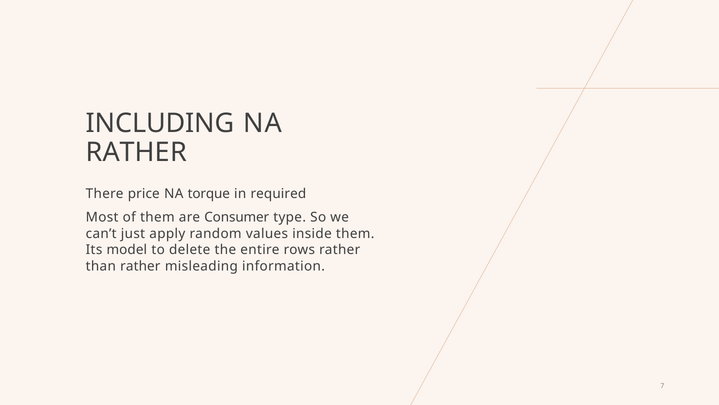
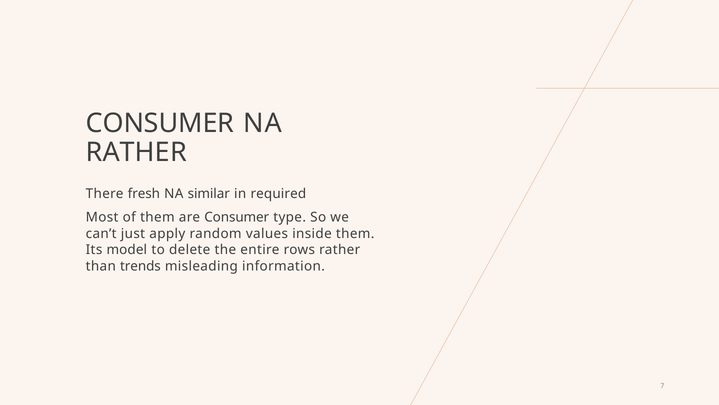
INCLUDING: INCLUDING -> CONSUMER (160, 123)
price: price -> fresh (144, 194)
torque: torque -> similar (209, 194)
than rather: rather -> trends (140, 266)
